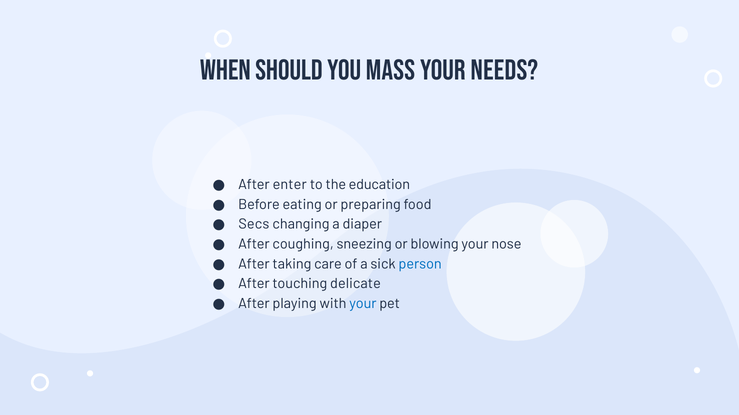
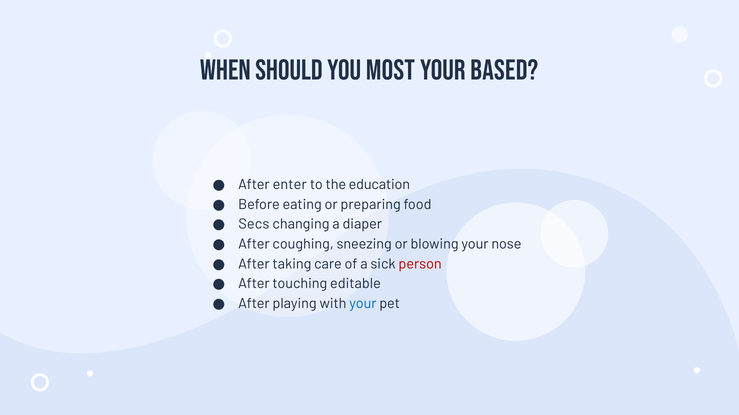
MASS: MASS -> MOST (390, 70)
NEEDS: NEEDS -> BASED (504, 70)
person colour: blue -> red (420, 264)
delicate: delicate -> editable (355, 284)
